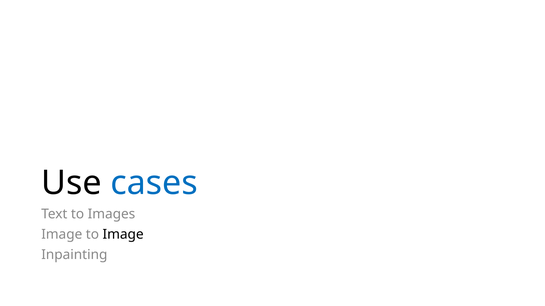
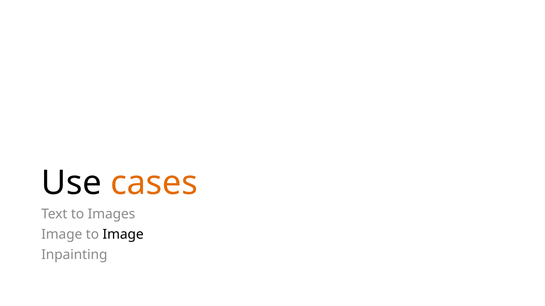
cases colour: blue -> orange (154, 183)
